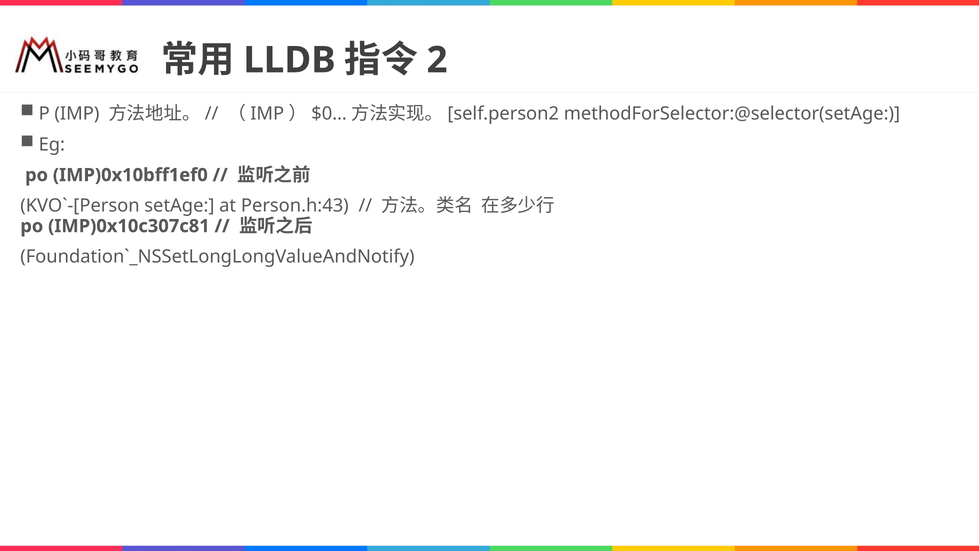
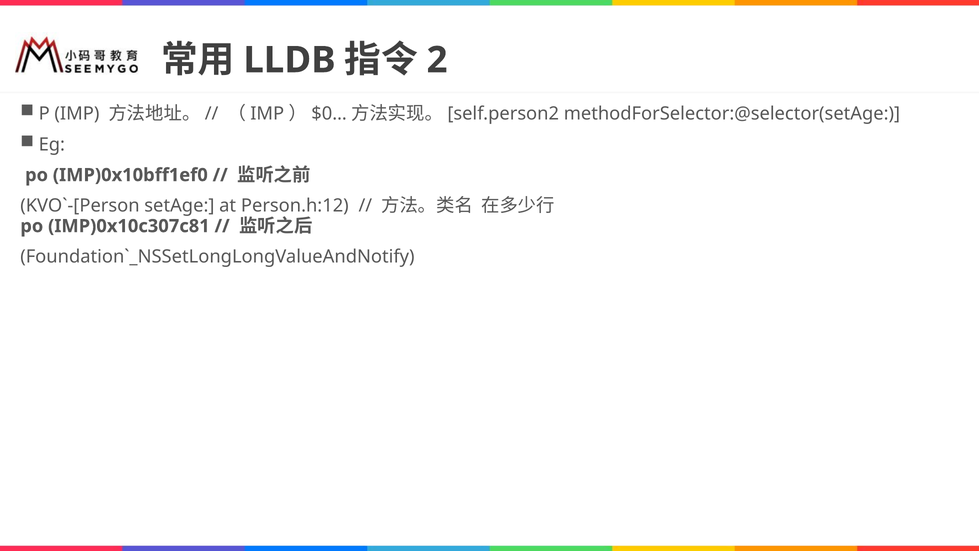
Person.h:43: Person.h:43 -> Person.h:12 (295, 206)
